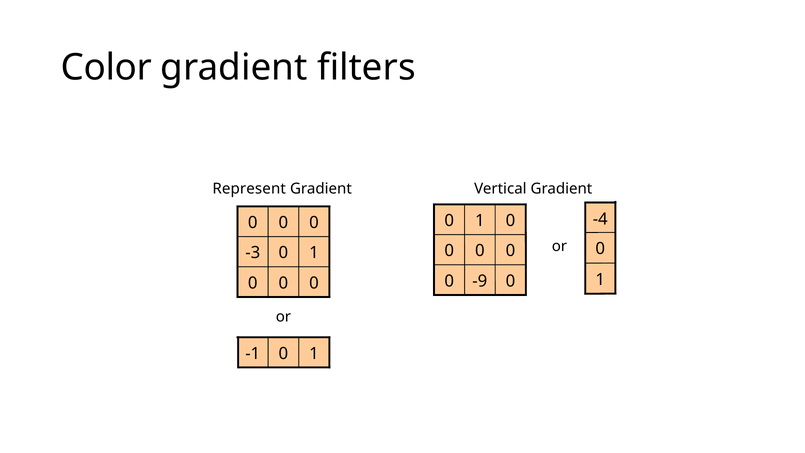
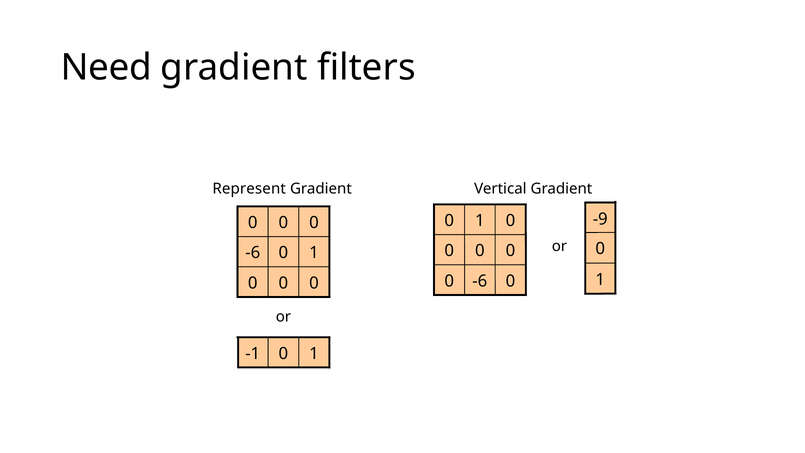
Color: Color -> Need (106, 68)
-4: -4 -> -9 (600, 219)
-3: -3 -> -6 (253, 253)
-9: -9 -> -6 (480, 281)
